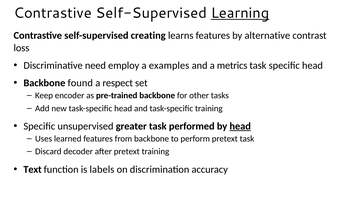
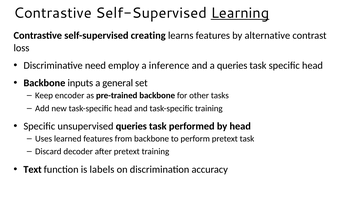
examples: examples -> inference (169, 65)
a metrics: metrics -> queries (232, 65)
found: found -> inputs (80, 83)
respect: respect -> general (118, 83)
unsupervised greater: greater -> queries (131, 126)
head underline: present -> none (240, 126)
